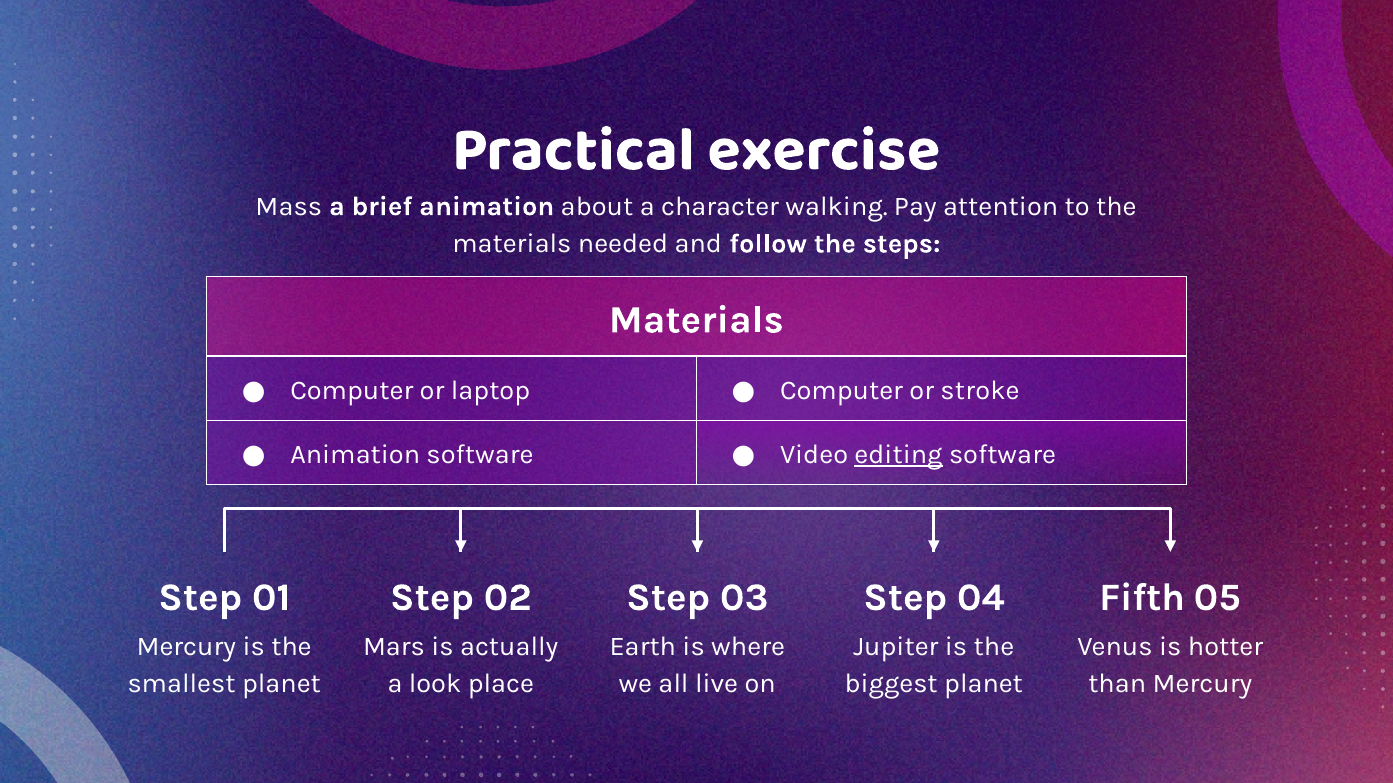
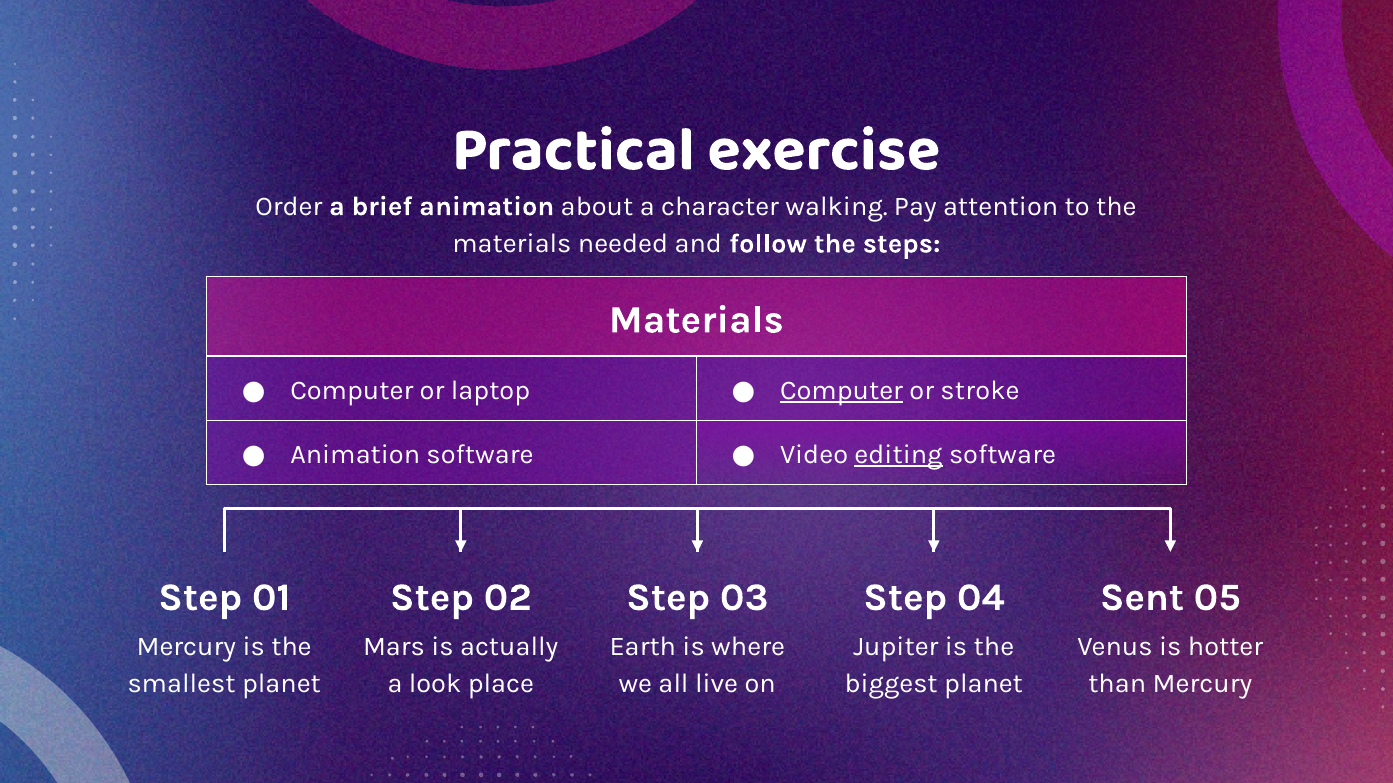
Mass: Mass -> Order (289, 206)
Computer underline: none -> present (842, 391)
Fifth: Fifth -> Sent (1142, 598)
